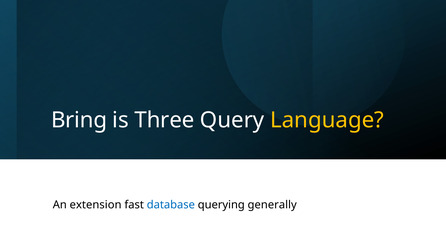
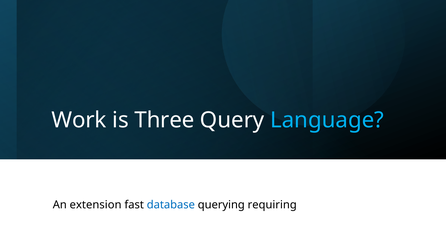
Bring: Bring -> Work (79, 120)
Language colour: yellow -> light blue (327, 120)
generally: generally -> requiring (272, 205)
